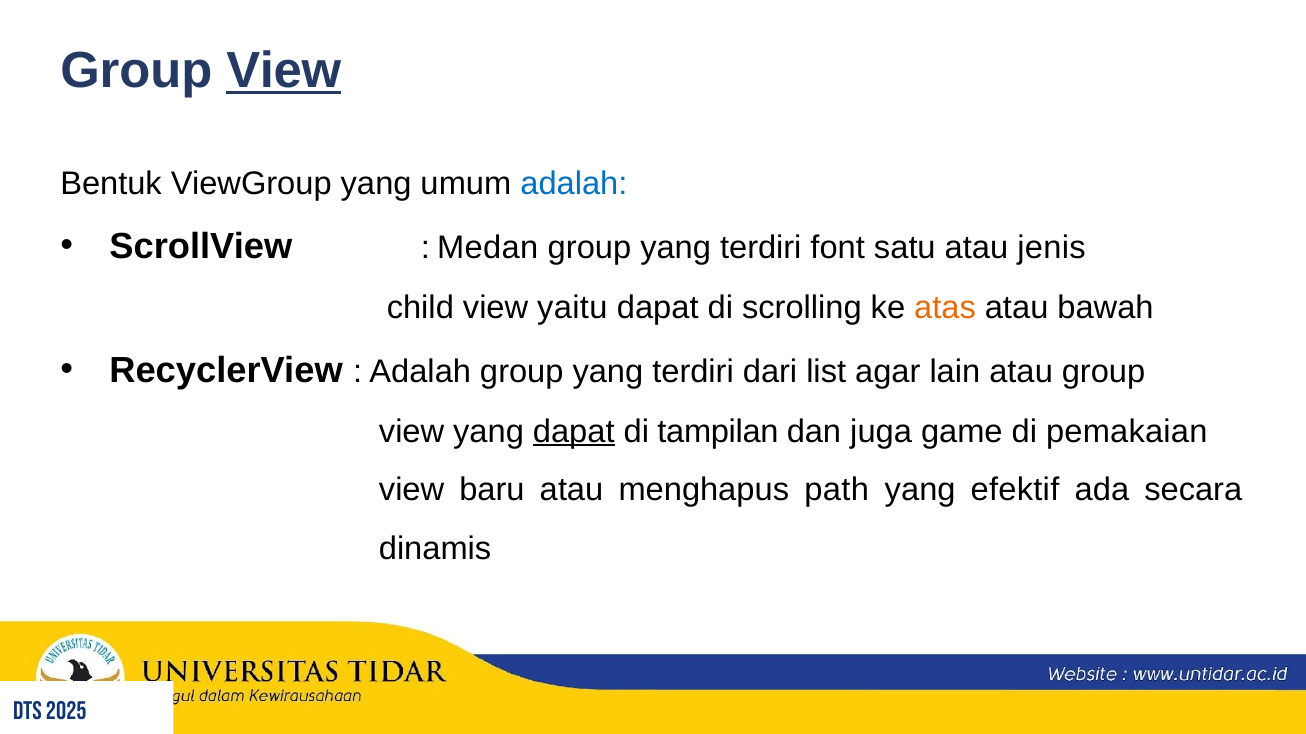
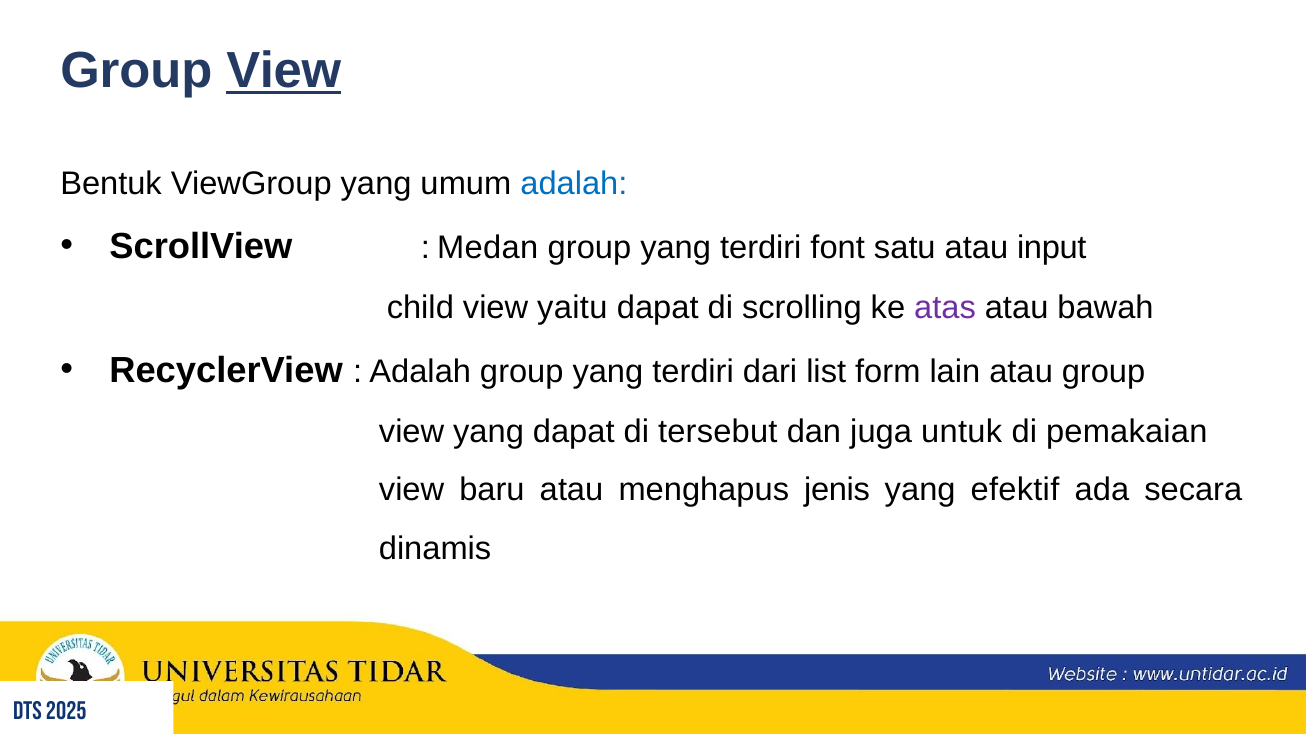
jenis: jenis -> input (1052, 248)
atas colour: orange -> purple (945, 308)
agar: agar -> form (888, 372)
dapat underline: present -> none (574, 432)
tampilan: tampilan -> tersebut (718, 432)
game: game -> untuk (962, 432)
path: path -> jenis (837, 491)
